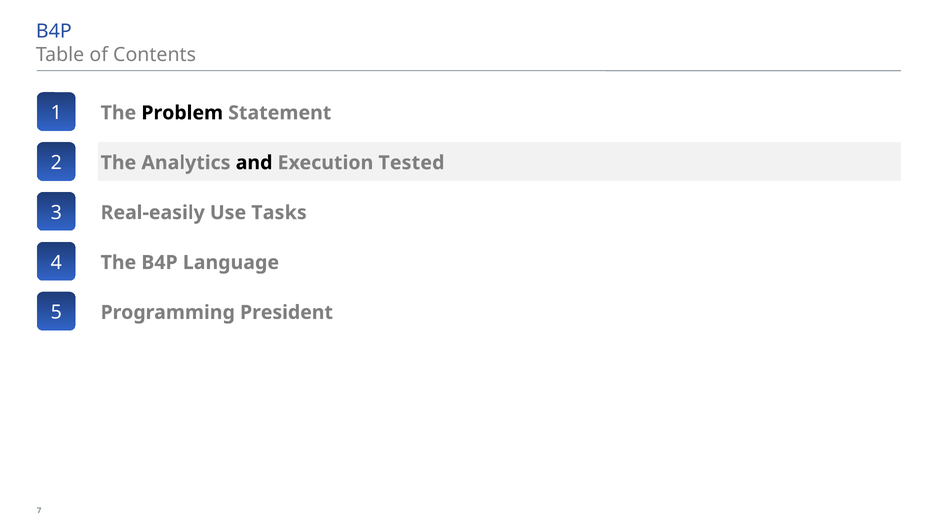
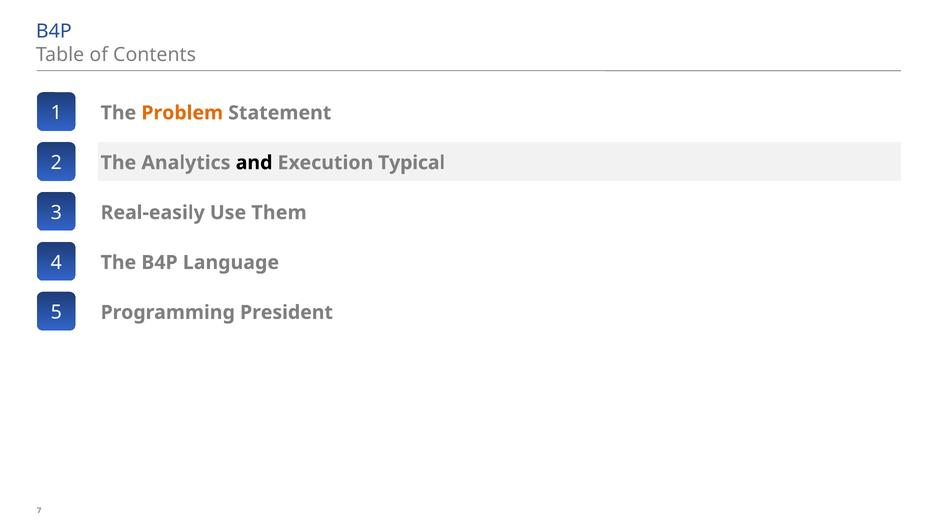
Problem colour: black -> orange (182, 113)
Tested: Tested -> Typical (412, 163)
Tasks: Tasks -> Them (279, 213)
